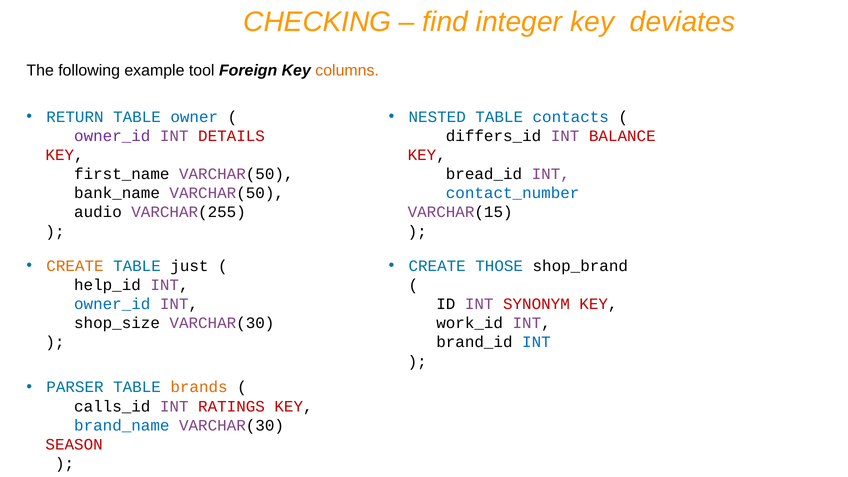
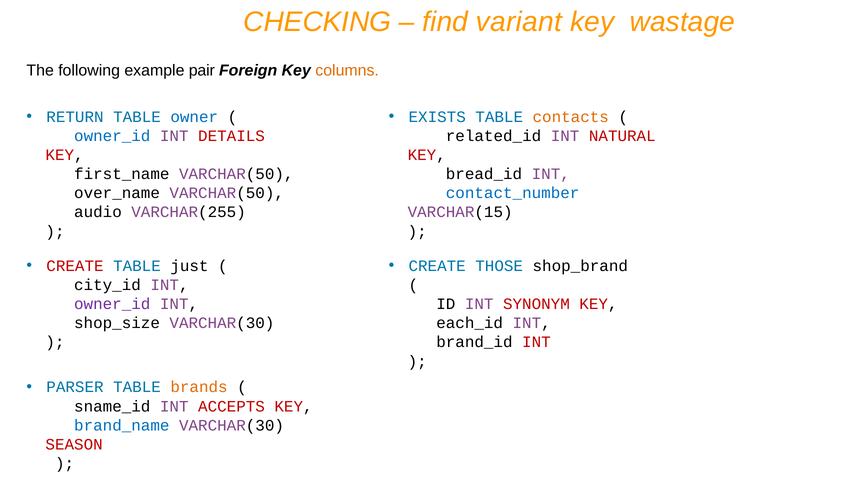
integer: integer -> variant (519, 22)
deviates: deviates -> wastage (682, 22)
tool: tool -> pair (202, 71)
NESTED: NESTED -> EXISTS (437, 117)
contacts colour: blue -> orange (571, 117)
owner_id colour: purple -> blue (112, 136)
differs_id: differs_id -> related_id (494, 136)
BALANCE: BALANCE -> NATURAL (622, 136)
bank_name: bank_name -> over_name (117, 193)
CREATE colour: orange -> red (75, 266)
help_id: help_id -> city_id (107, 285)
owner_id colour: blue -> purple (112, 304)
work_id: work_id -> each_id (470, 323)
INT colour: blue -> red (536, 342)
calls_id: calls_id -> sname_id (112, 406)
RATINGS: RATINGS -> ACCEPTS (231, 406)
